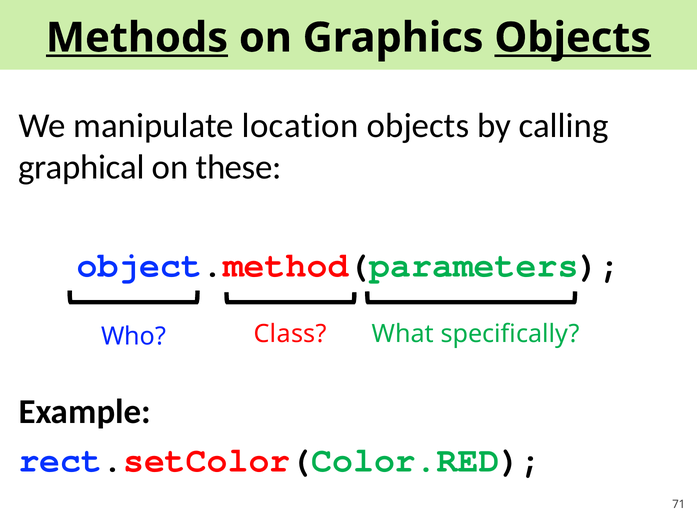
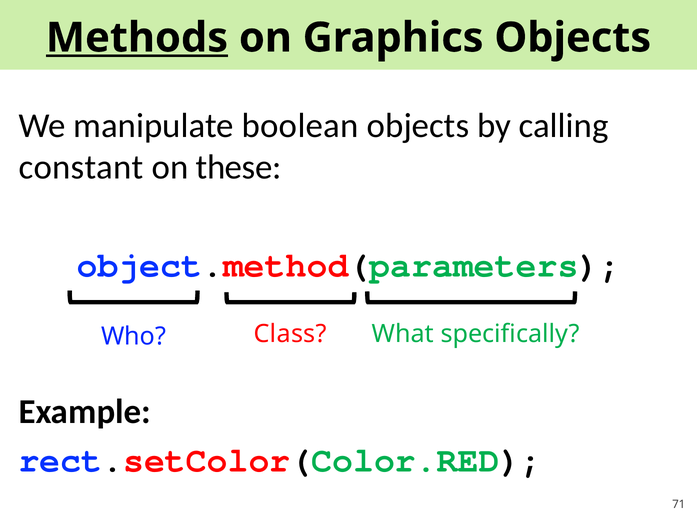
Objects underline: present -> none (573, 38)
location: location -> boolean (300, 126)
graphical: graphical -> constant (81, 167)
